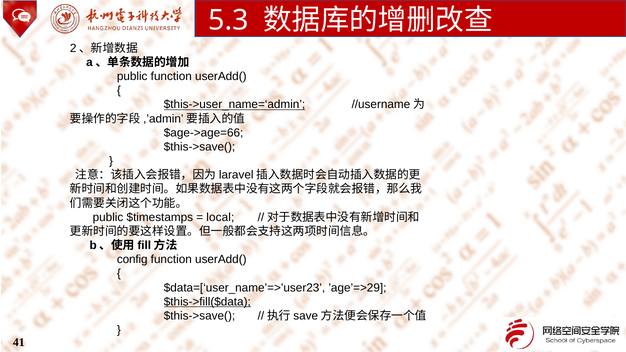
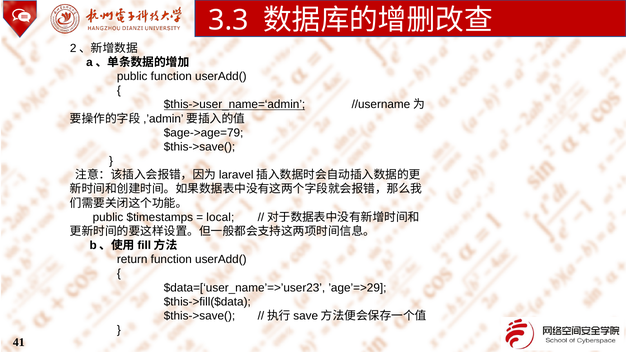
5.3: 5.3 -> 3.3 (229, 20)
$age->age=66: $age->age=66 -> $age->age=79 (204, 133)
config: config -> return (132, 260)
$this->fill($data underline: present -> none (207, 302)
